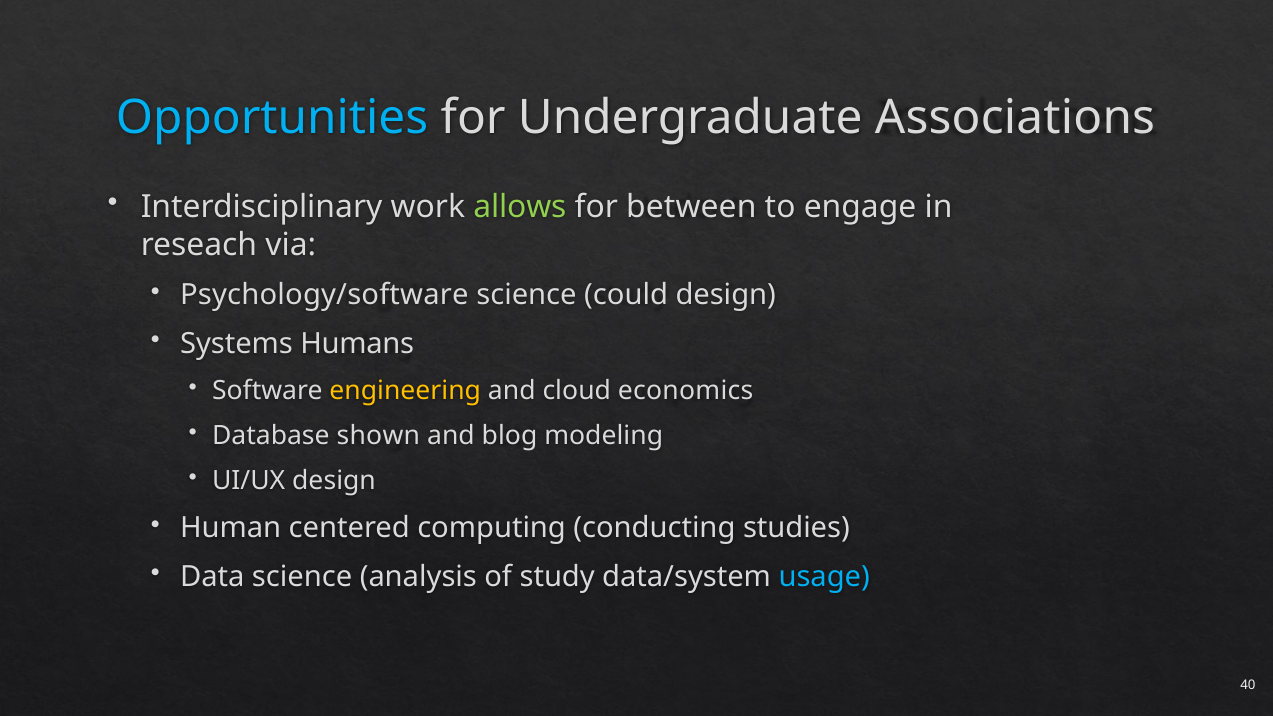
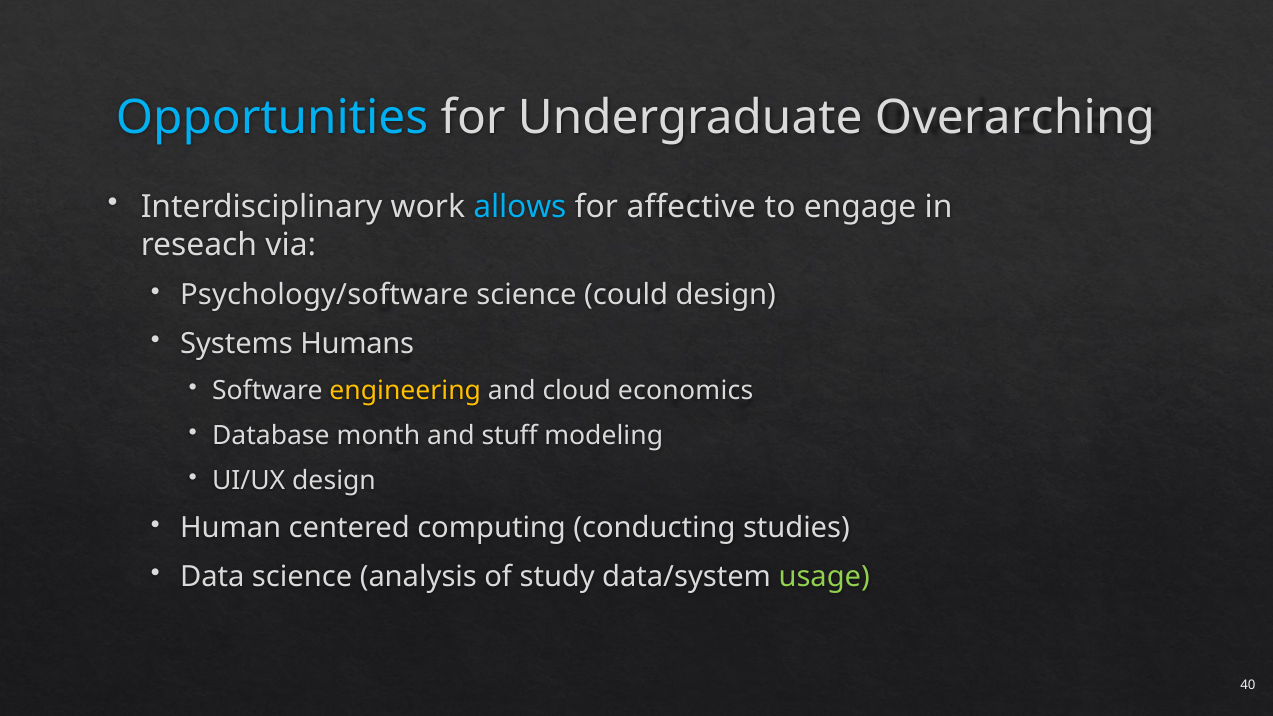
Associations: Associations -> Overarching (1015, 118)
allows colour: light green -> light blue (520, 207)
between: between -> affective (691, 207)
shown: shown -> month (378, 436)
blog: blog -> stuff (510, 436)
usage colour: light blue -> light green (824, 577)
